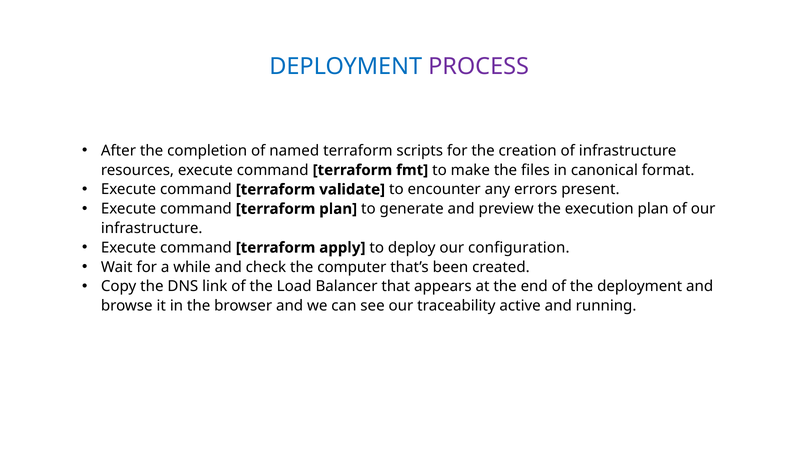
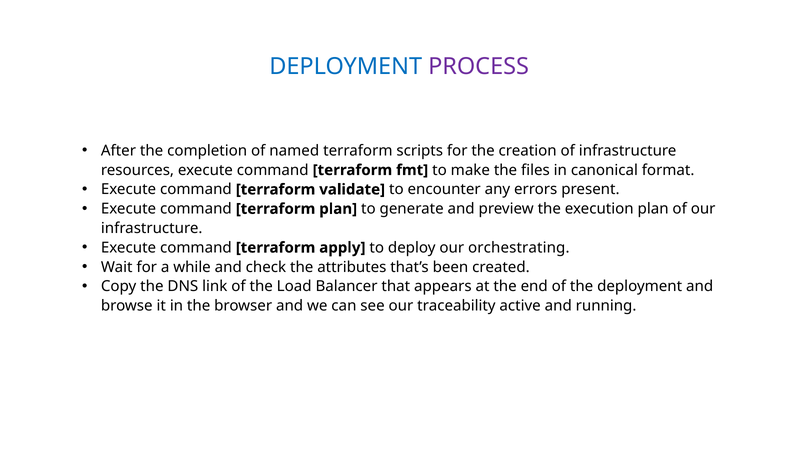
configuration: configuration -> orchestrating (519, 248)
computer: computer -> attributes (352, 267)
